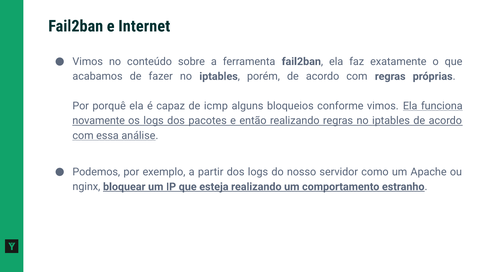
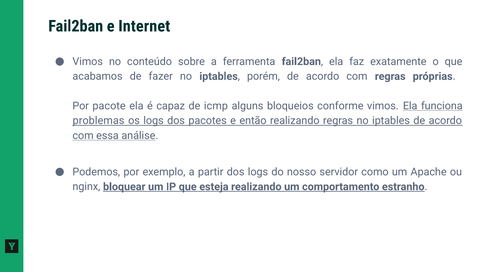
porquê: porquê -> pacote (109, 106)
novamente: novamente -> problemas (99, 121)
